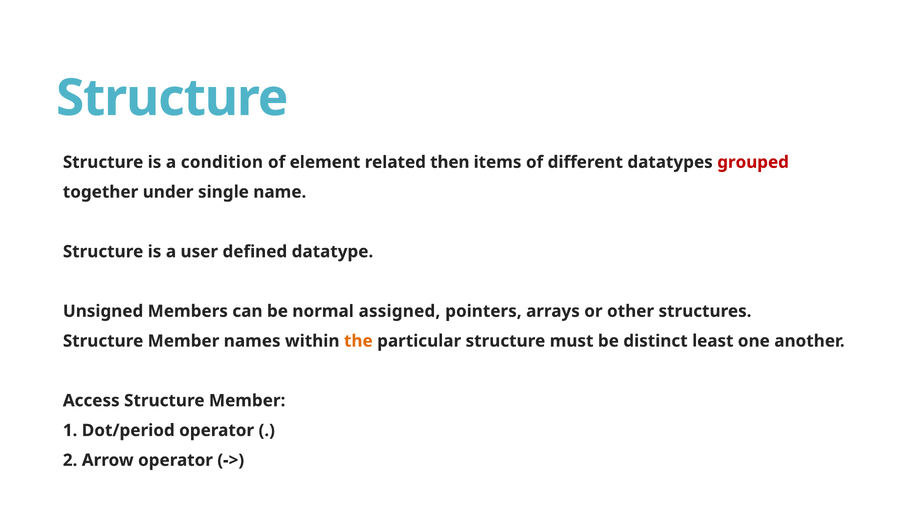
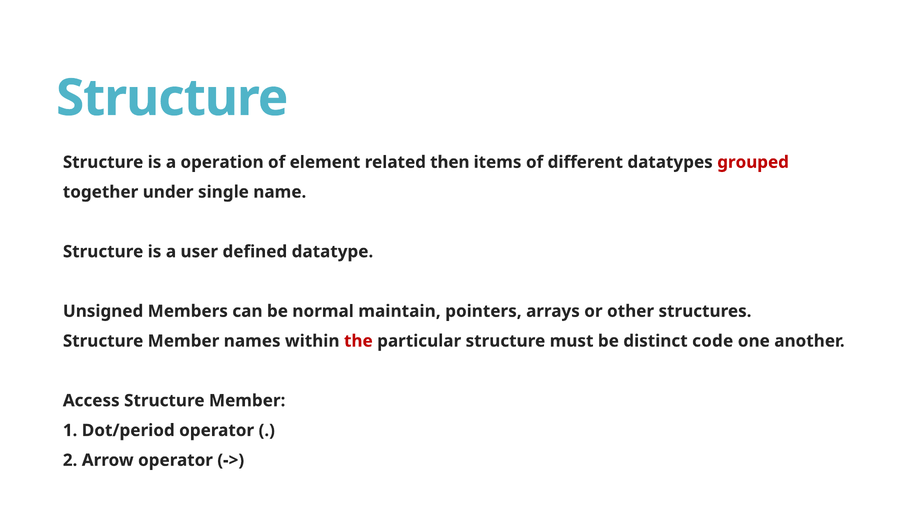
condition: condition -> operation (222, 162)
assigned: assigned -> maintain (399, 311)
the colour: orange -> red (358, 341)
least: least -> code (713, 341)
